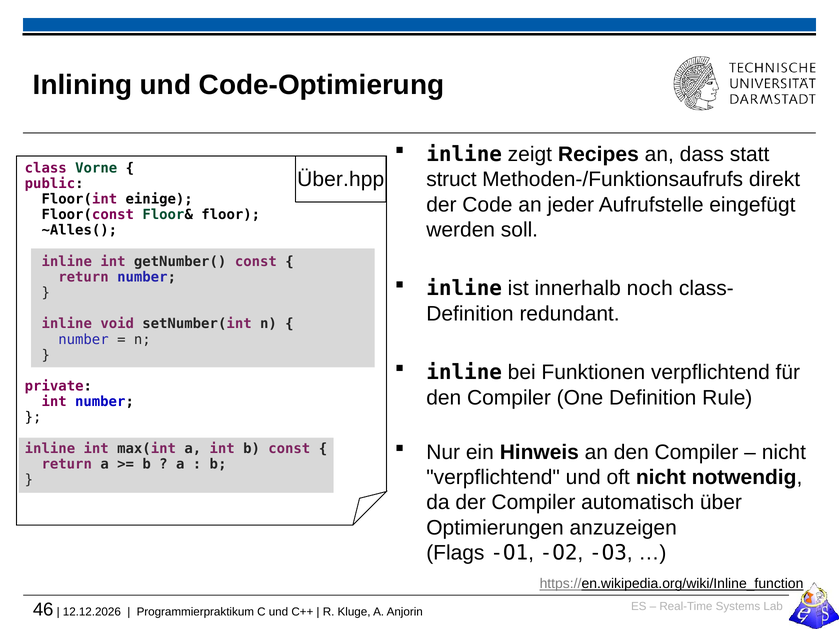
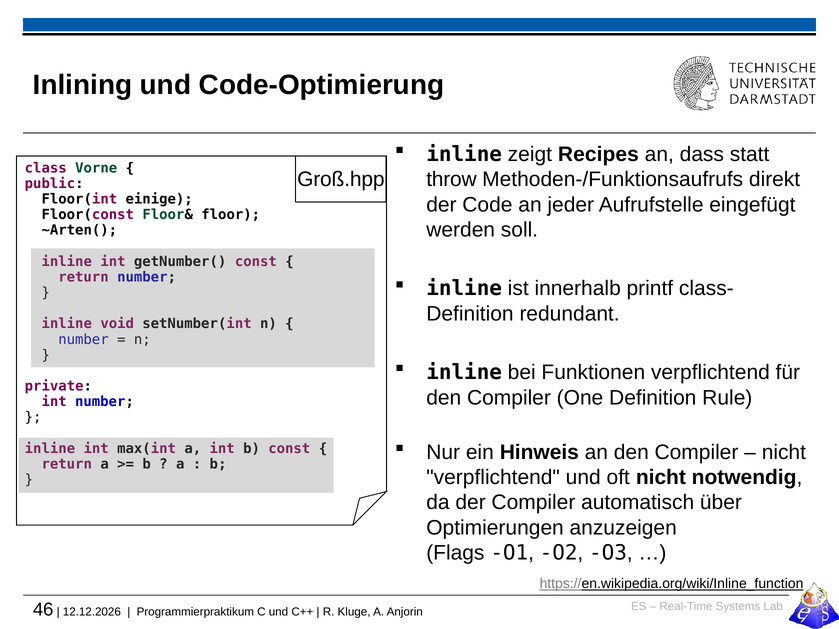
Über.hpp: Über.hpp -> Groß.hpp (341, 179)
struct: struct -> throw (451, 180)
~Alles(: ~Alles( -> ~Arten( (79, 230)
noch: noch -> printf (650, 289)
